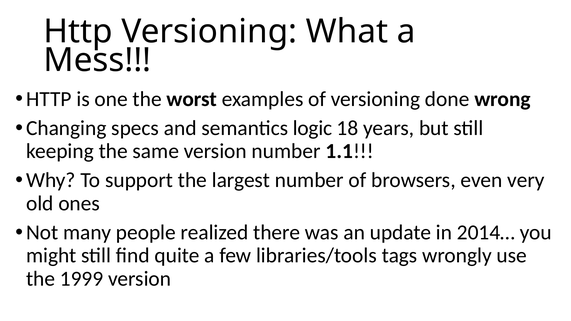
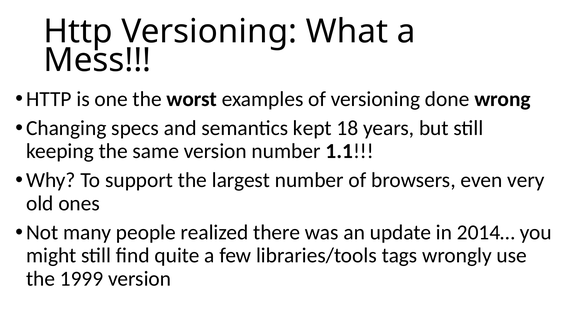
logic: logic -> kept (312, 128)
